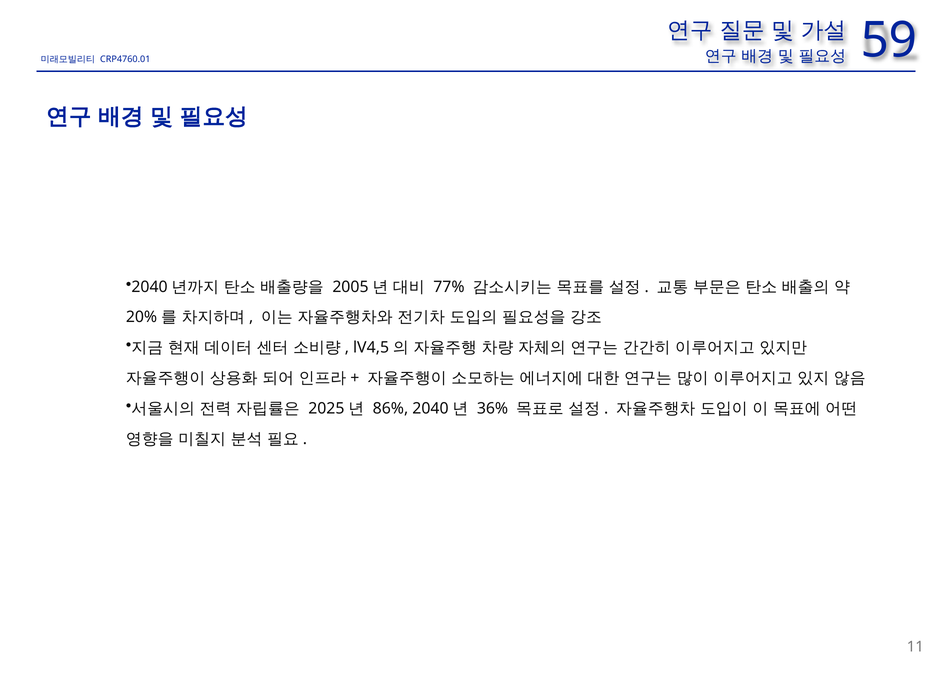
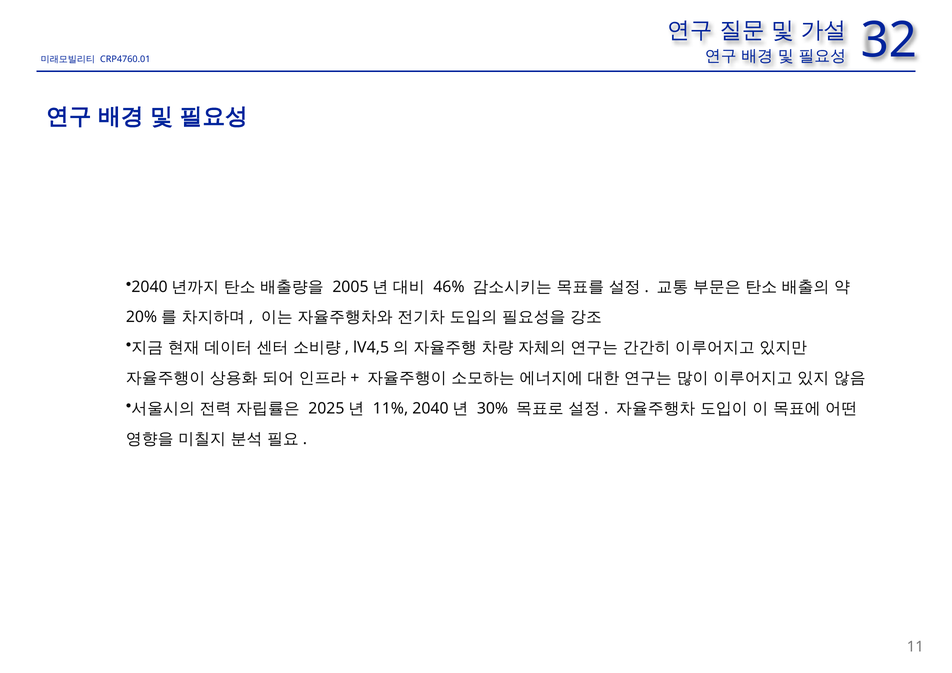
59: 59 -> 32 (889, 41)
77%: 77% -> 46% (449, 287)
86%: 86% -> 11% (390, 408)
36%: 36% -> 30% (492, 408)
